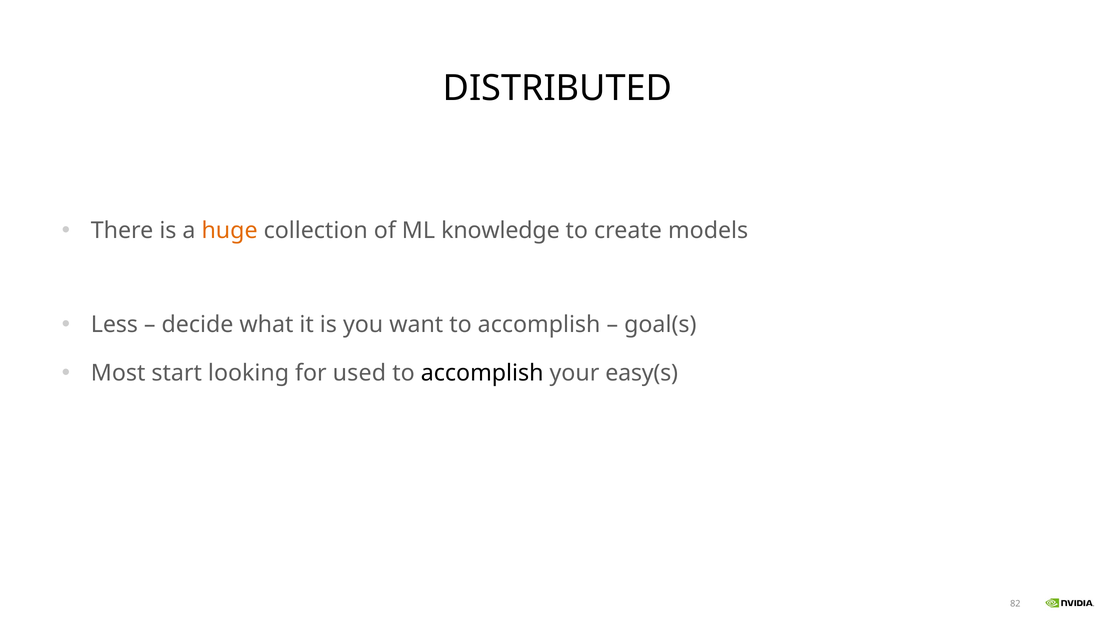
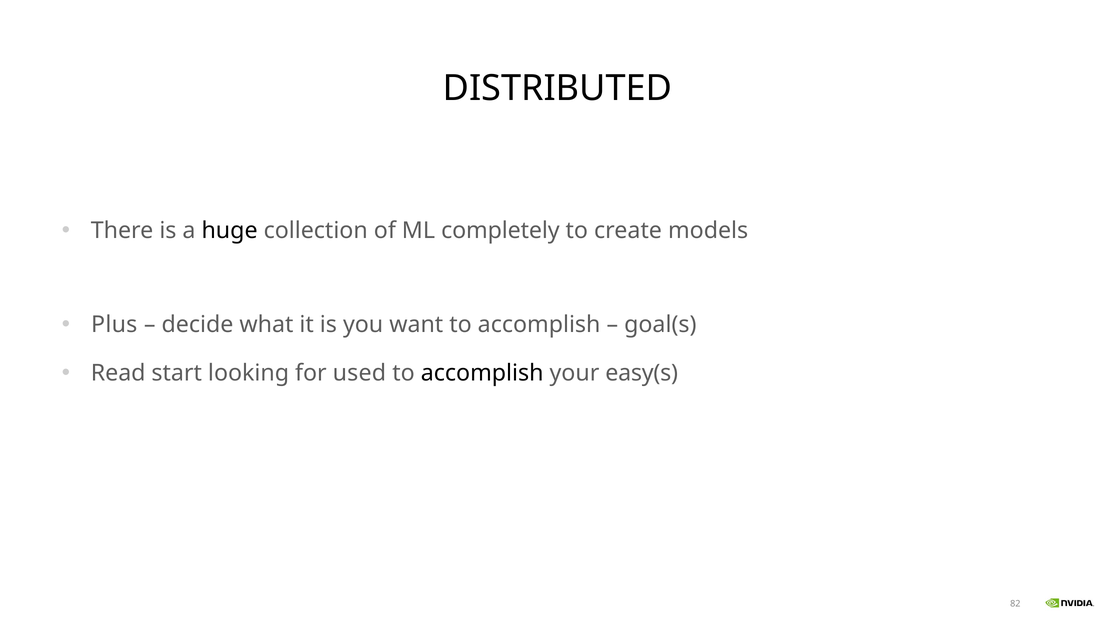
huge colour: orange -> black (230, 231)
knowledge: knowledge -> completely (500, 231)
Less: Less -> Plus (114, 325)
Most: Most -> Read (118, 373)
